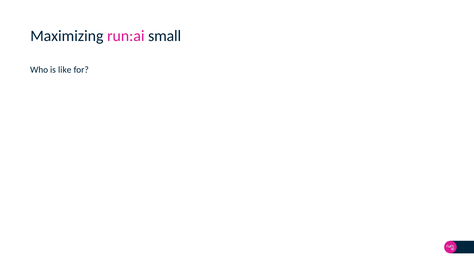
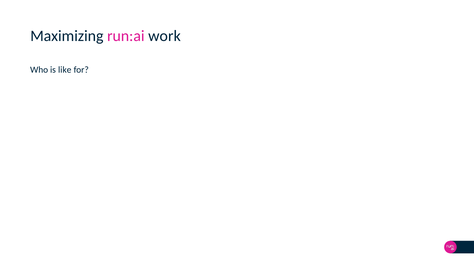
small: small -> work (165, 36)
